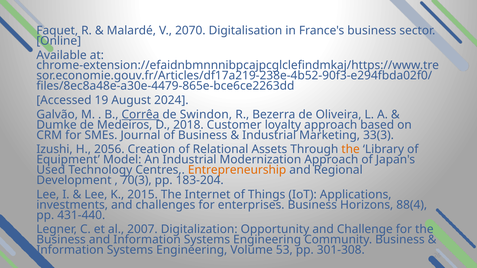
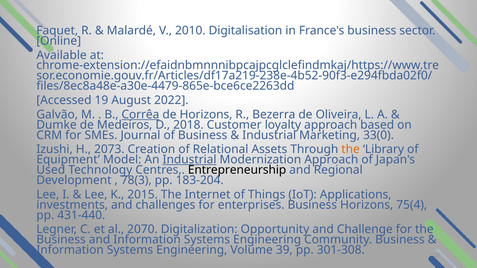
2070: 2070 -> 2010 (190, 31)
2024: 2024 -> 2022 (171, 100)
de Swindon: Swindon -> Horizons (206, 115)
33(3: 33(3 -> 33(0 (378, 135)
2056: 2056 -> 2073 (109, 150)
Industrial underline: none -> present (189, 160)
Entrepreneurship colour: orange -> black (237, 170)
70(3: 70(3 -> 78(3 (136, 180)
88(4: 88(4 -> 75(4 (412, 205)
2007: 2007 -> 2070 (142, 230)
53: 53 -> 39 (284, 250)
